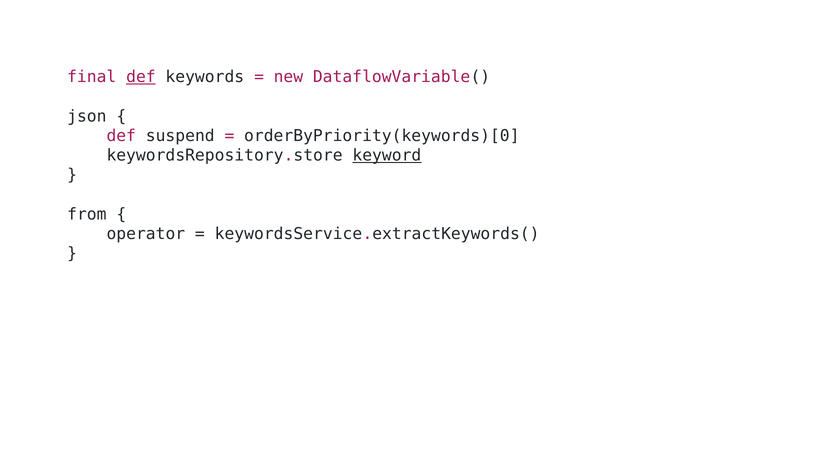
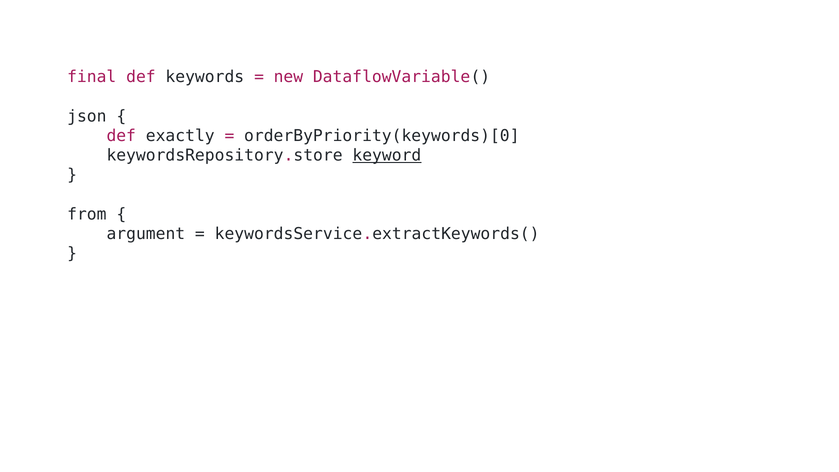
def underline: present -> none (141, 77)
suspend: suspend -> exactly (180, 136)
operator: operator -> argument (146, 234)
